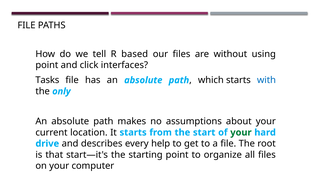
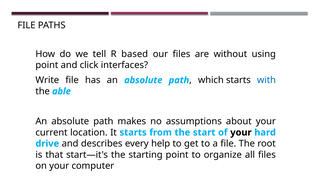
Tasks: Tasks -> Write (47, 80)
only: only -> able (61, 92)
your colour: green -> black (241, 133)
